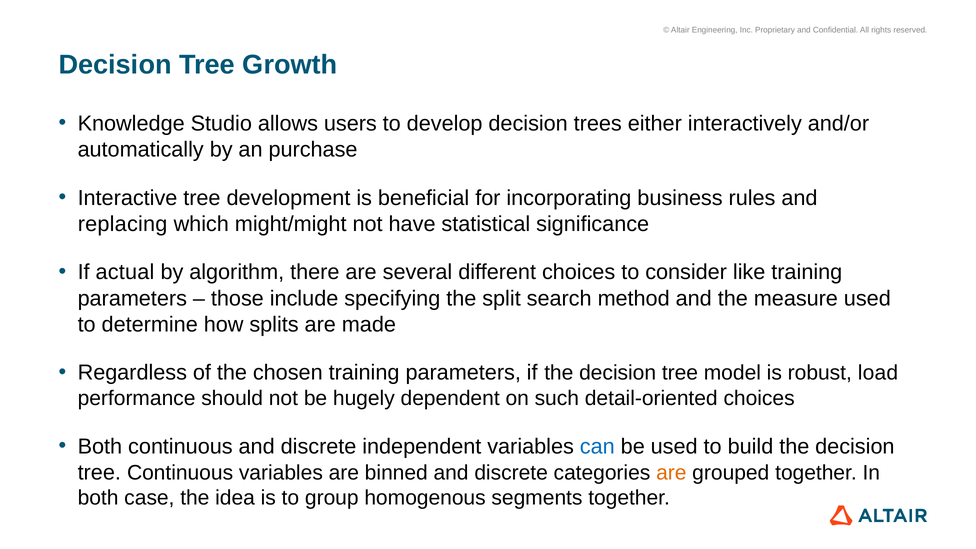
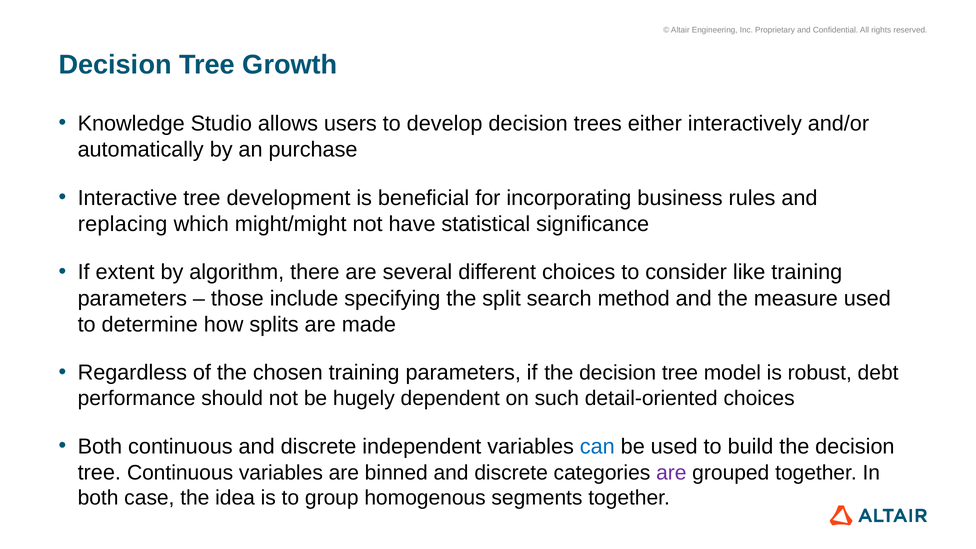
actual: actual -> extent (125, 272)
load: load -> debt (878, 373)
are colour: orange -> purple (671, 473)
